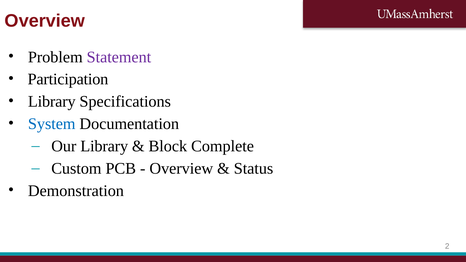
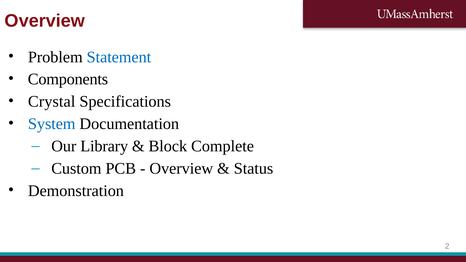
Statement colour: purple -> blue (119, 57)
Participation: Participation -> Components (68, 79)
Library: Library -> Crystal (52, 102)
